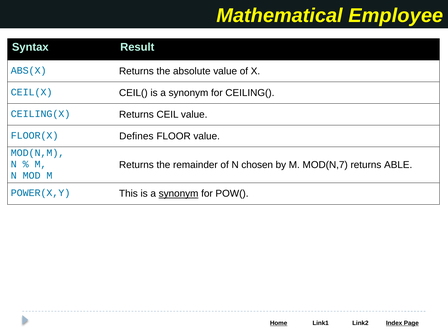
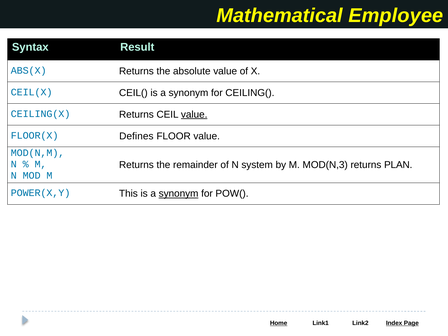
value underline: none -> present (194, 115)
chosen: chosen -> system (257, 165)
MOD(N,7: MOD(N,7 -> MOD(N,3 (325, 165)
ABLE: ABLE -> PLAN (398, 165)
